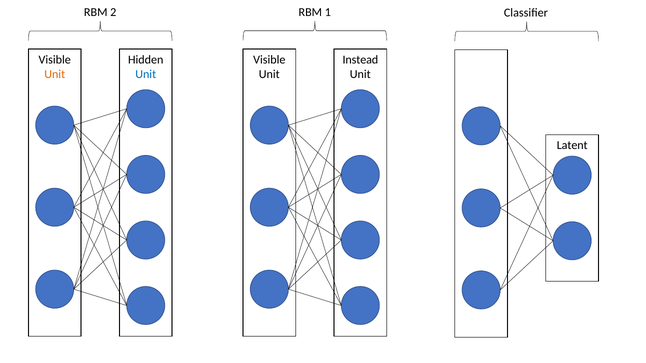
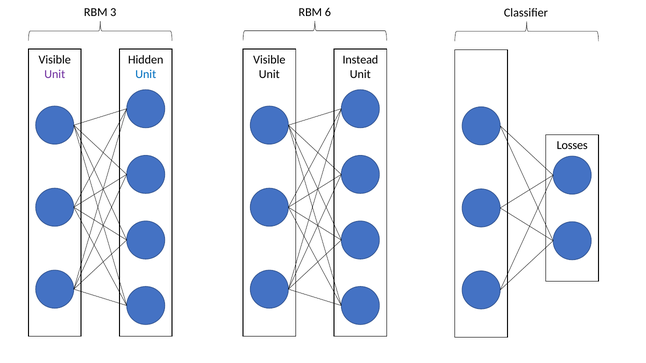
2: 2 -> 3 (113, 12)
1: 1 -> 6 (328, 12)
Unit colour: orange -> purple (55, 74)
Latent: Latent -> Losses (572, 145)
